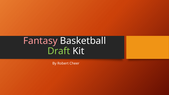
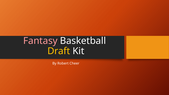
Draft colour: light green -> yellow (59, 51)
